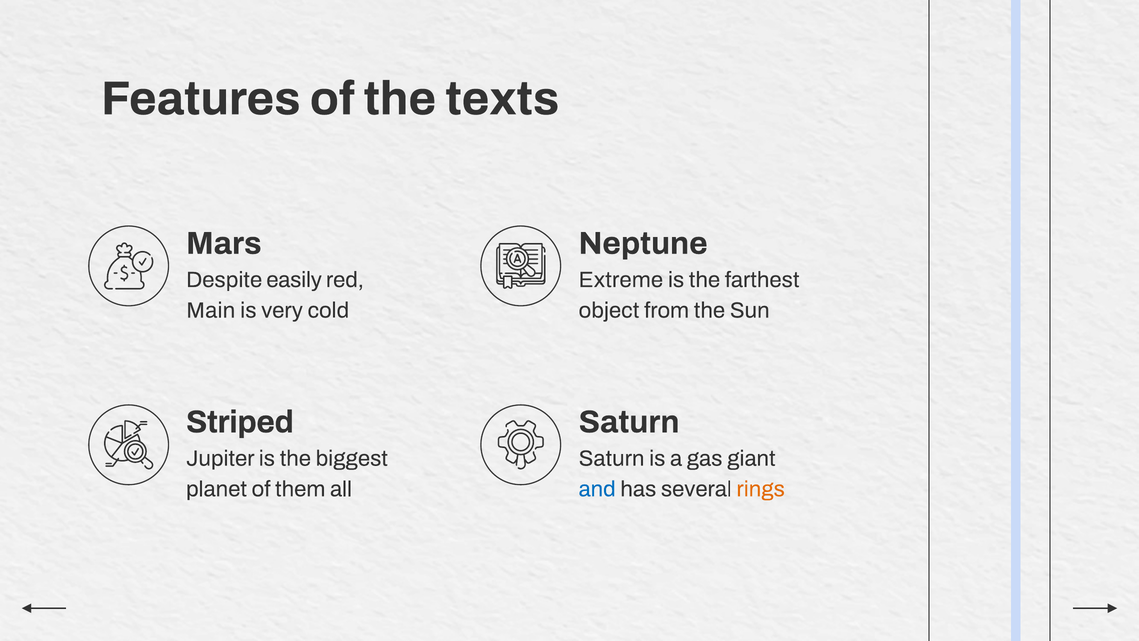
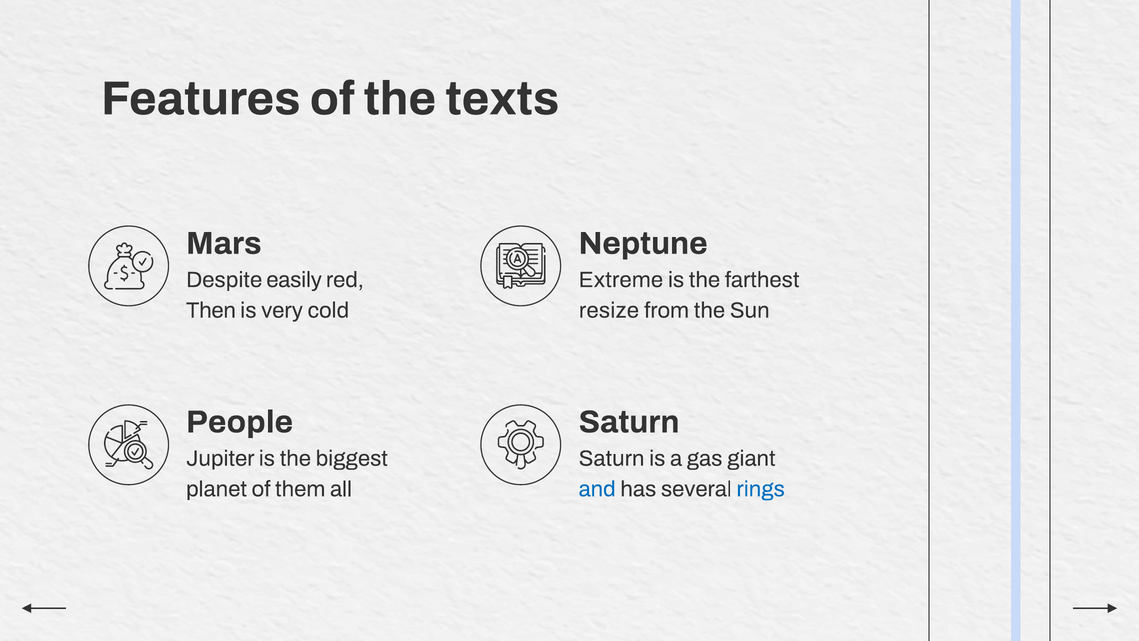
Main: Main -> Then (211, 310)
object: object -> resize (609, 310)
Striped: Striped -> People (240, 422)
rings colour: orange -> blue (761, 489)
